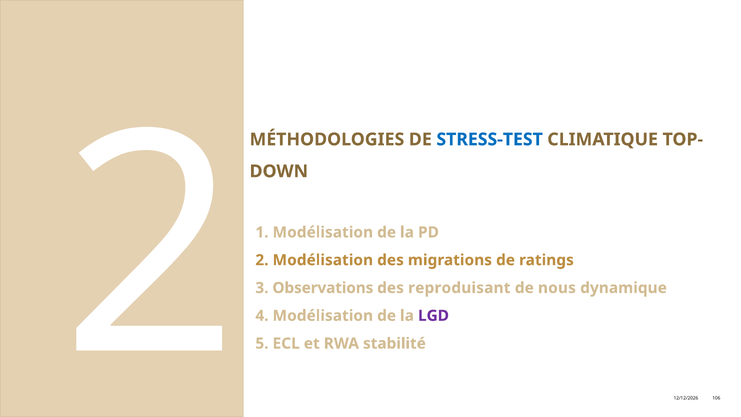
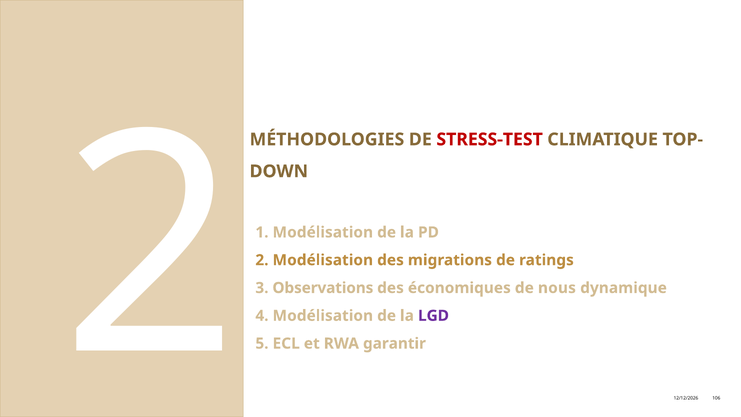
STRESS-TEST colour: blue -> red (490, 139)
reproduisant: reproduisant -> économiques (459, 288)
stabilité: stabilité -> garantir (394, 343)
